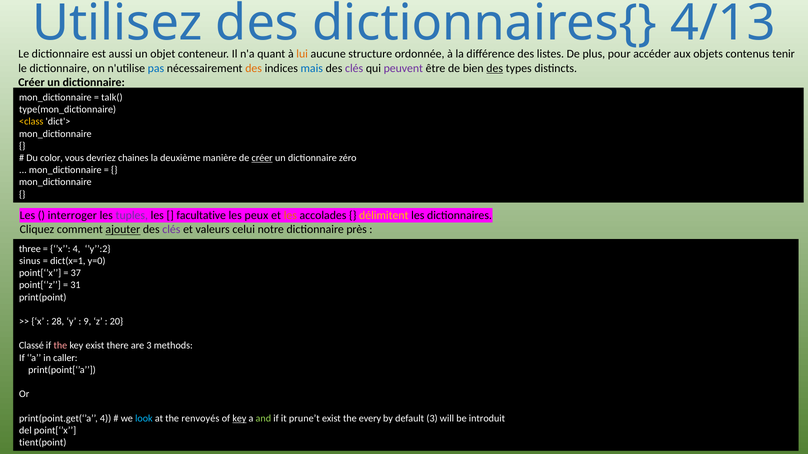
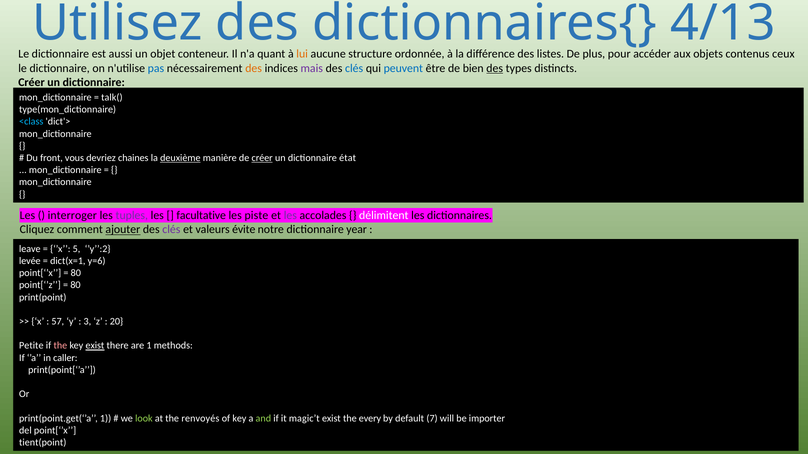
tenir: tenir -> ceux (783, 54)
mais colour: blue -> purple (312, 68)
clés colour: purple -> blue (354, 68)
peuvent colour: purple -> blue (403, 68)
<class colour: yellow -> light blue (31, 122)
color: color -> front (51, 158)
deuxième underline: none -> present (180, 158)
zéro: zéro -> état (348, 158)
peux: peux -> piste (256, 216)
les colour: orange -> purple (290, 216)
délimitent colour: yellow -> white (384, 216)
celui: celui -> évite (244, 230)
près: près -> year (357, 230)
three: three -> leave (30, 249)
’x 4: 4 -> 5 (77, 249)
sinus: sinus -> levée (30, 261)
y=0: y=0 -> y=6 (97, 261)
37: 37 -> 80 (76, 273)
31: 31 -> 80 (75, 285)
28: 28 -> 57 (58, 322)
9: 9 -> 3 (87, 322)
Classé: Classé -> Petite (31, 346)
exist underline: none -> present (95, 346)
are 3: 3 -> 1 (149, 346)
print(point.get(‘’a 4: 4 -> 1 (106, 419)
look colour: light blue -> light green (144, 419)
key underline: present -> none (239, 419)
prune’t: prune’t -> magic’t (304, 419)
default 3: 3 -> 7 (432, 419)
introduit: introduit -> importer (487, 419)
